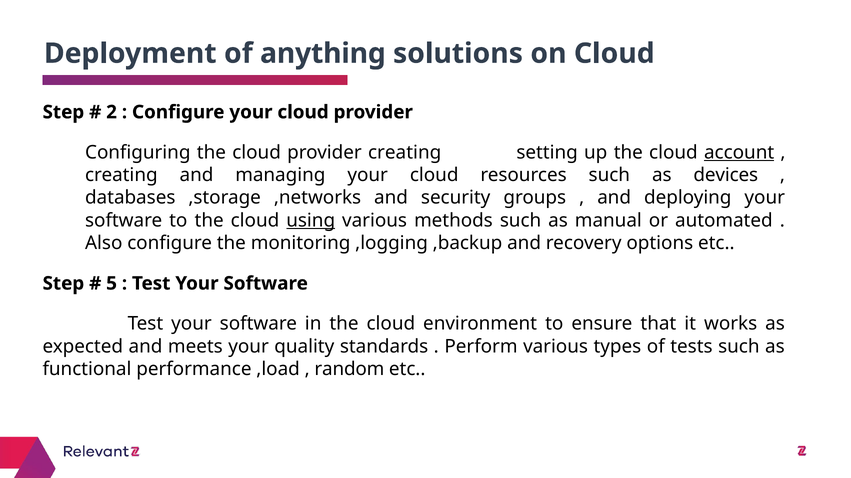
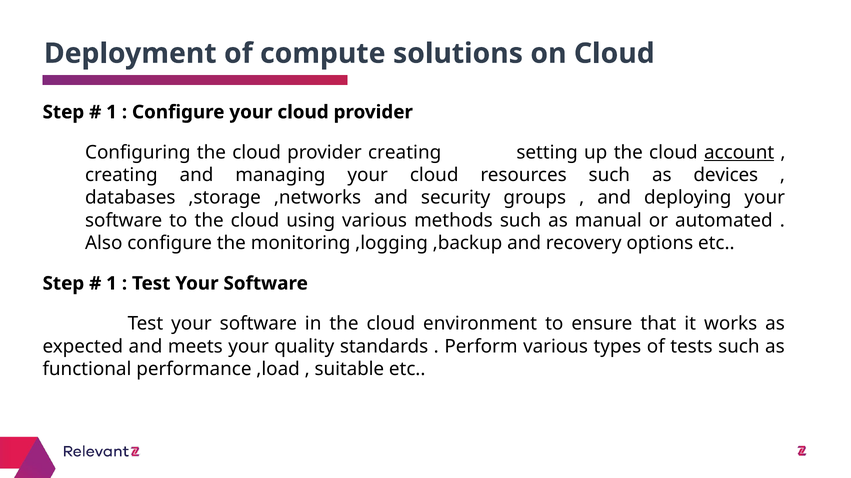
anything: anything -> compute (323, 54)
2: 2 -> 1 (112, 112)
using underline: present -> none (311, 221)
5: 5 -> 1 (112, 284)
random: random -> suitable (349, 370)
